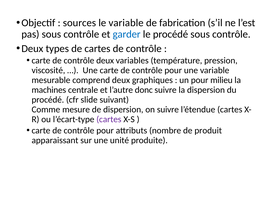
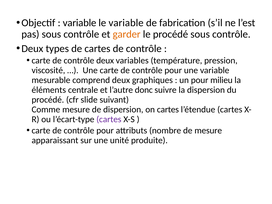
sources: sources -> variable (80, 23)
garder colour: blue -> orange (127, 34)
machines: machines -> éléments (49, 90)
on suivre: suivre -> cartes (168, 109)
de produit: produit -> mesure (208, 130)
